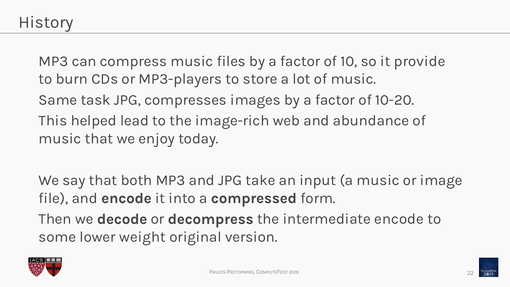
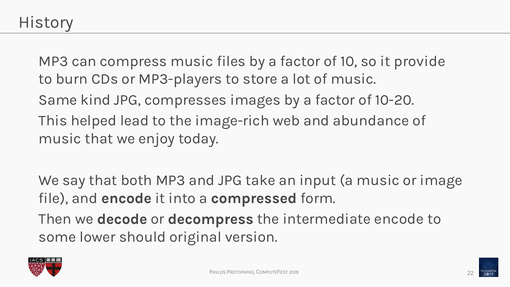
task: task -> kind (96, 100)
weight: weight -> should (143, 237)
